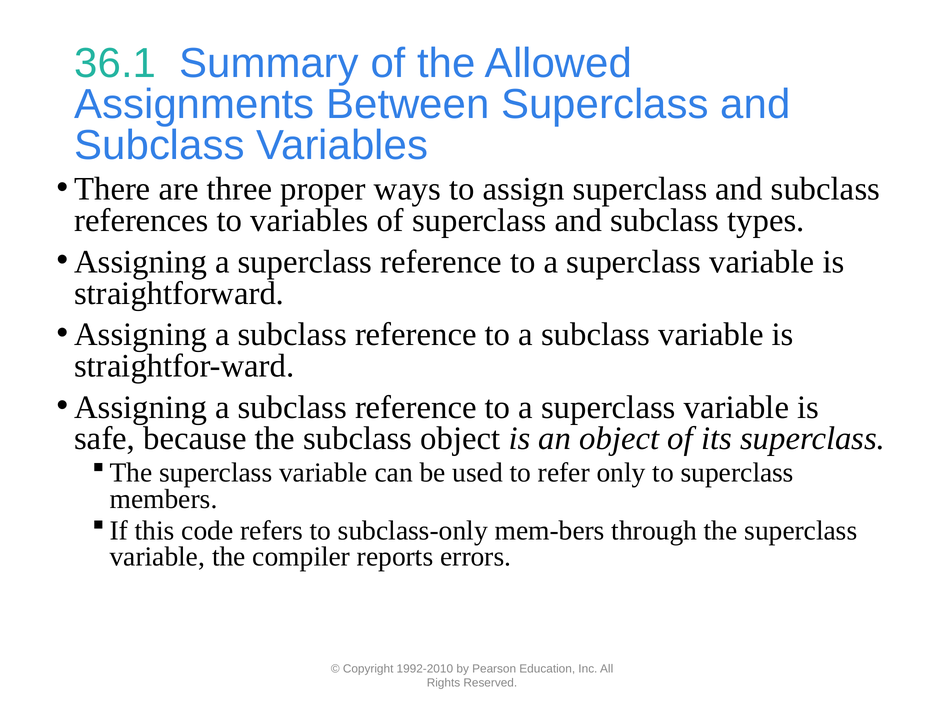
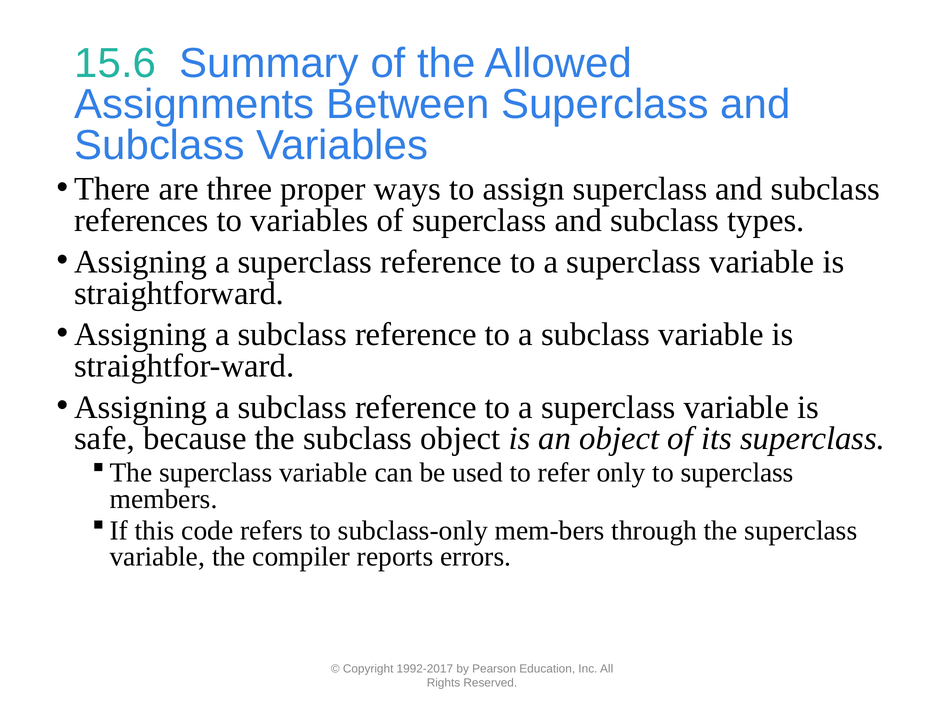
36.1: 36.1 -> 15.6 (115, 64)
1992-2010: 1992-2010 -> 1992-2017 (425, 669)
